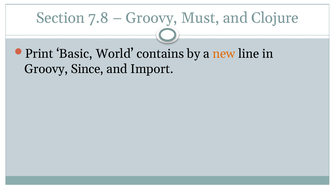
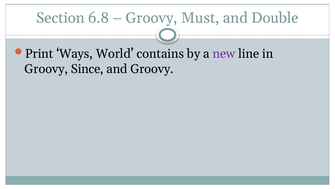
7.8: 7.8 -> 6.8 (99, 18)
Clojure: Clojure -> Double (275, 18)
Basic: Basic -> Ways (74, 54)
new colour: orange -> purple (224, 54)
and Import: Import -> Groovy (152, 69)
